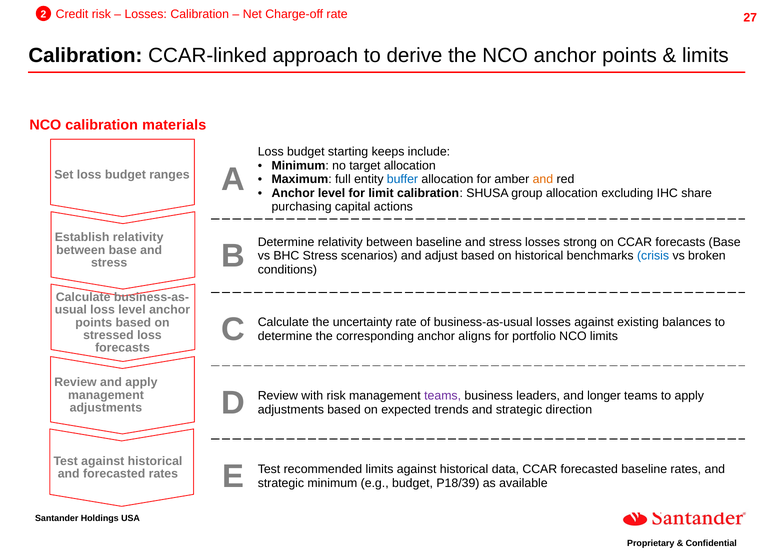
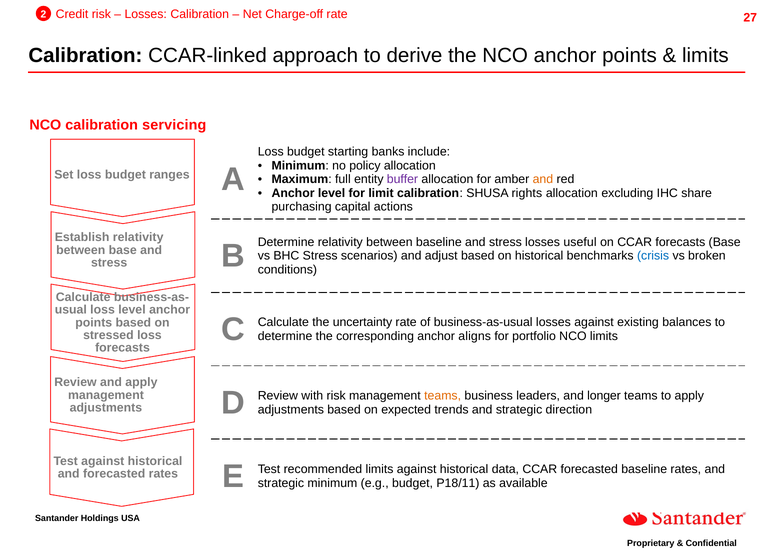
materials: materials -> servicing (174, 125)
keeps: keeps -> banks (388, 152)
target: target -> policy (365, 166)
buffer colour: blue -> purple (402, 179)
group: group -> rights (527, 193)
strong: strong -> useful (580, 242)
teams colour: purple -> orange (443, 396)
P18/39: P18/39 -> P18/11 (458, 483)
